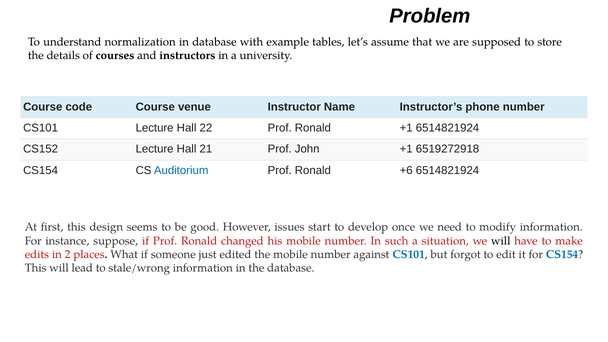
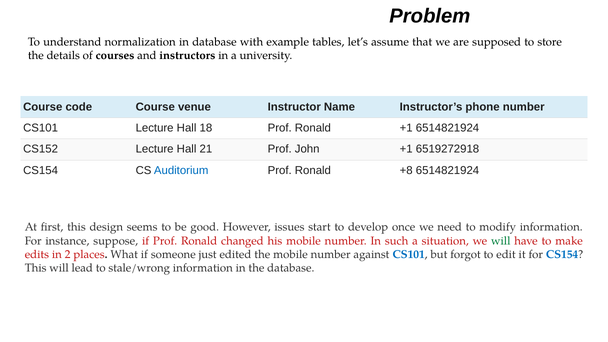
22: 22 -> 18 (206, 128)
+6: +6 -> +8 (406, 170)
will colour: black -> green (501, 241)
